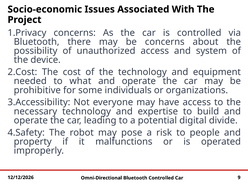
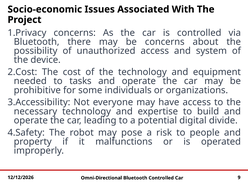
what: what -> tasks (80, 81)
